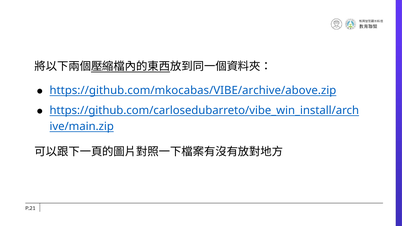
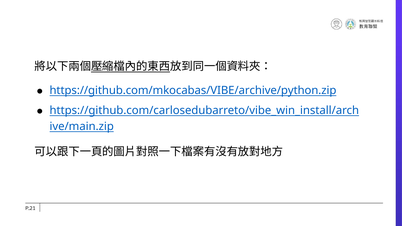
https://github.com/mkocabas/VIBE/archive/above.zip: https://github.com/mkocabas/VIBE/archive/above.zip -> https://github.com/mkocabas/VIBE/archive/python.zip (193, 91)
